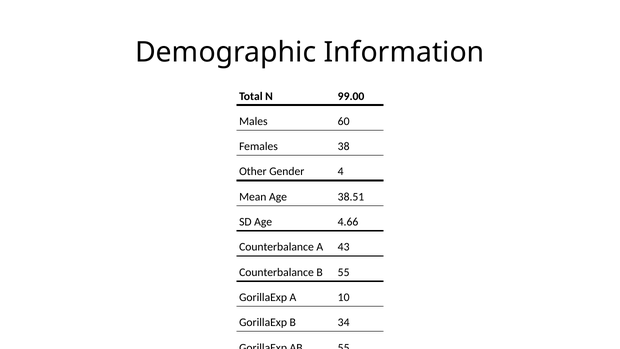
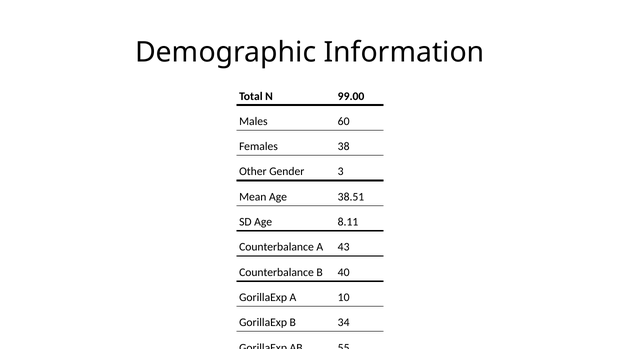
4: 4 -> 3 (341, 172)
4.66: 4.66 -> 8.11 (348, 222)
B 55: 55 -> 40 (344, 272)
